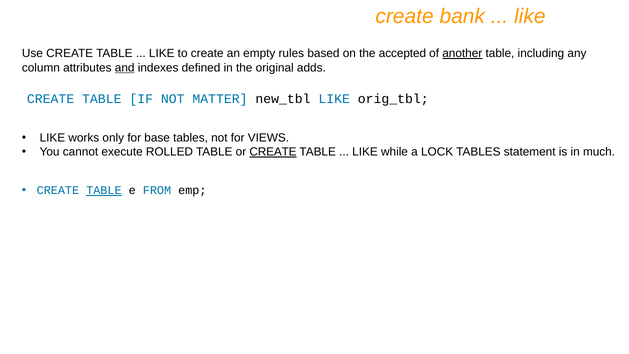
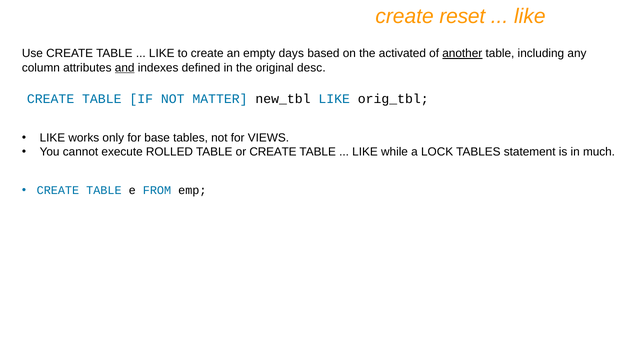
bank: bank -> reset (462, 16)
rules: rules -> days (291, 53)
accepted: accepted -> activated (402, 53)
adds: adds -> desc (311, 68)
CREATE underline: present -> none (273, 152)
TABLE underline: present -> none (104, 190)
